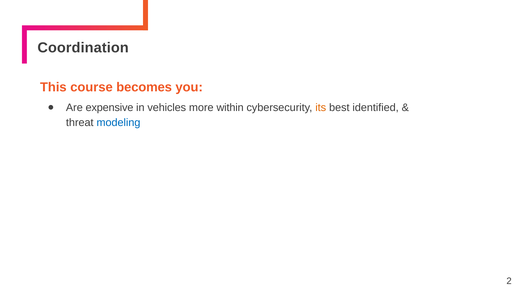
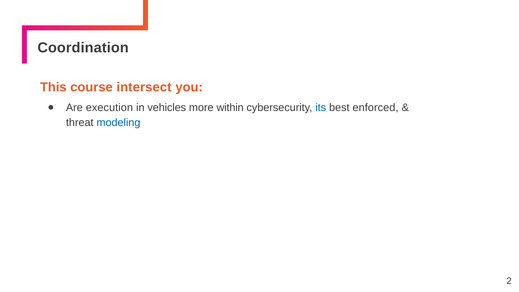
becomes: becomes -> intersect (144, 87)
expensive: expensive -> execution (109, 108)
its colour: orange -> blue (321, 108)
identified: identified -> enforced (376, 108)
